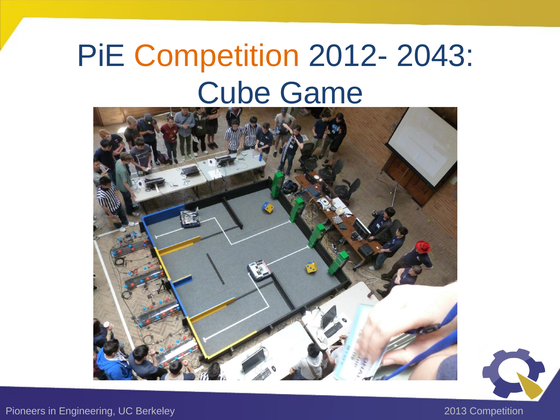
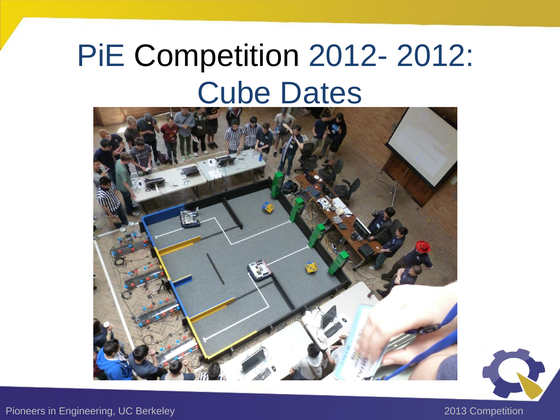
Competition colour: orange -> black (217, 56)
2043: 2043 -> 2012 (435, 56)
Game: Game -> Dates (321, 93)
